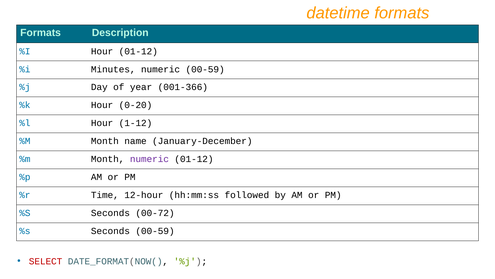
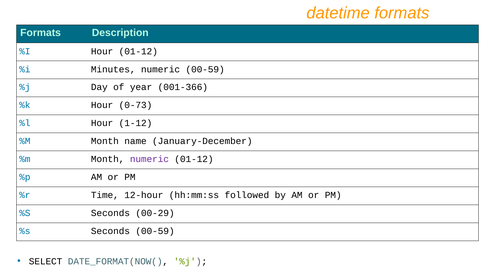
0-20: 0-20 -> 0-73 (136, 105)
00-72: 00-72 -> 00-29 (155, 213)
SELECT colour: red -> black (46, 261)
